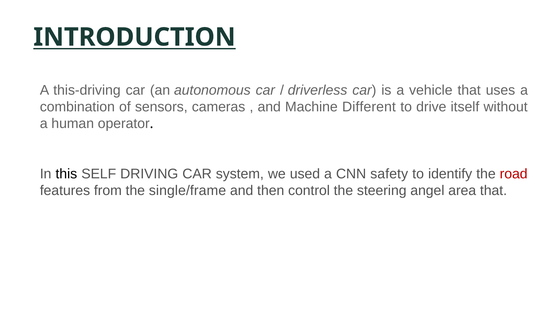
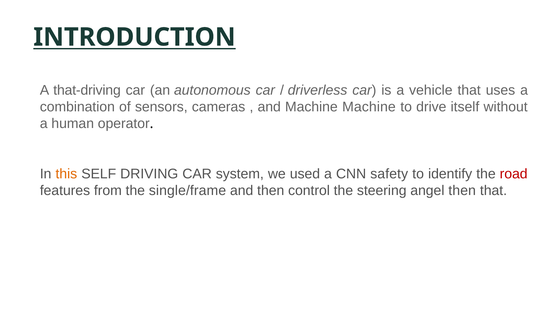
this-driving: this-driving -> that-driving (87, 90)
Machine Different: Different -> Machine (369, 107)
this colour: black -> orange (66, 174)
angel area: area -> then (462, 190)
